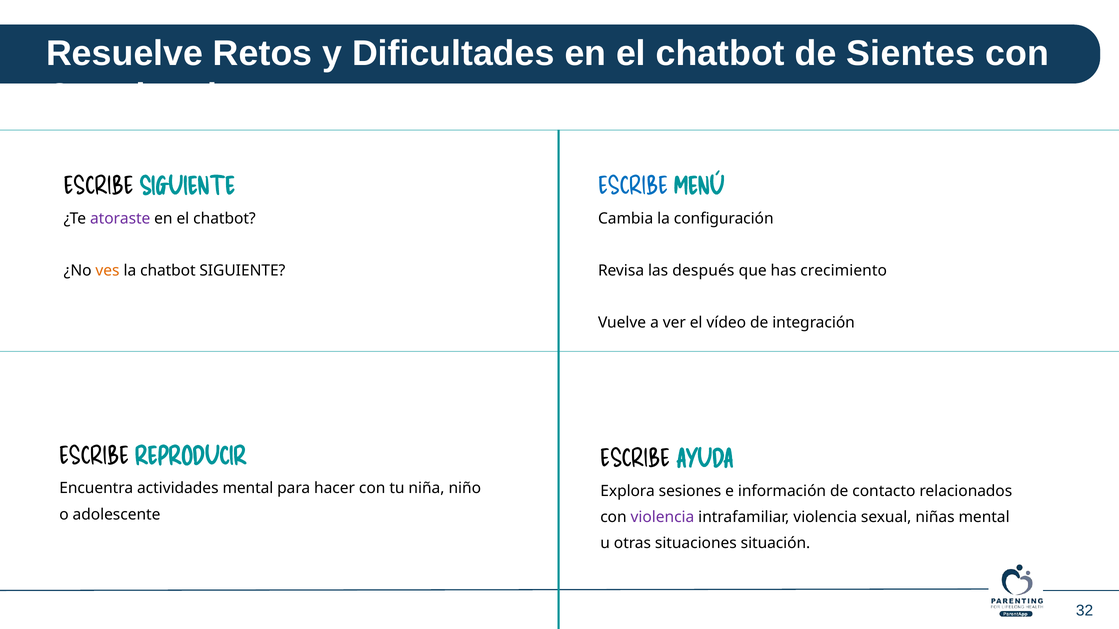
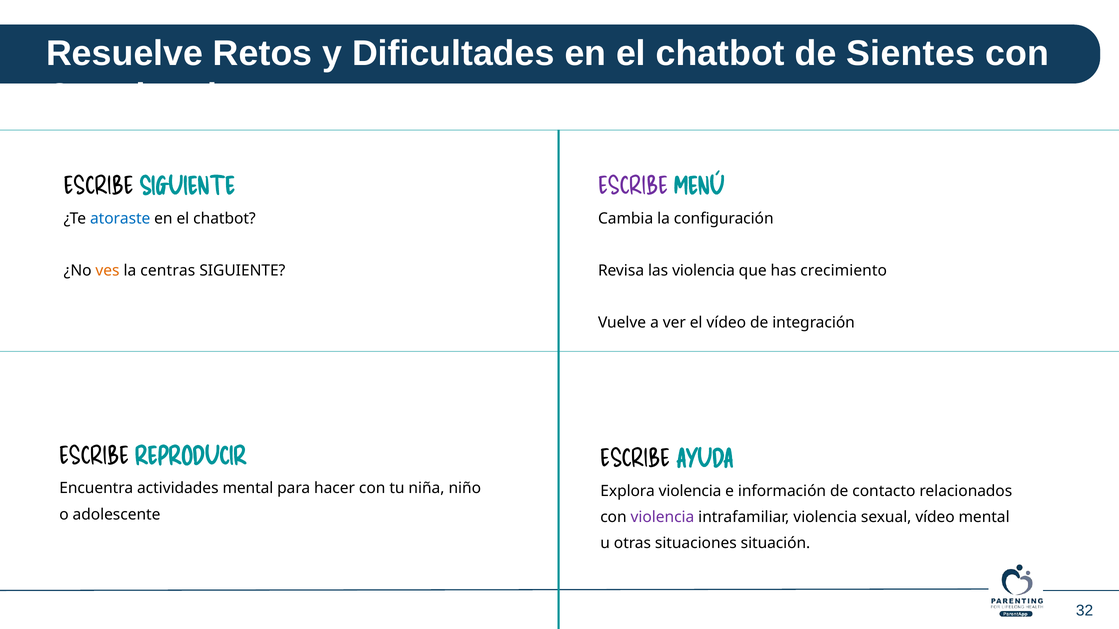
ESCRIBE colour: blue -> purple (633, 187)
atoraste colour: purple -> blue (120, 219)
la chatbot: chatbot -> centras (168, 271)
las después: después -> violencia (704, 271)
Explora sesiones: sesiones -> violencia (690, 491)
sexual niñas: niñas -> vídeo (935, 517)
